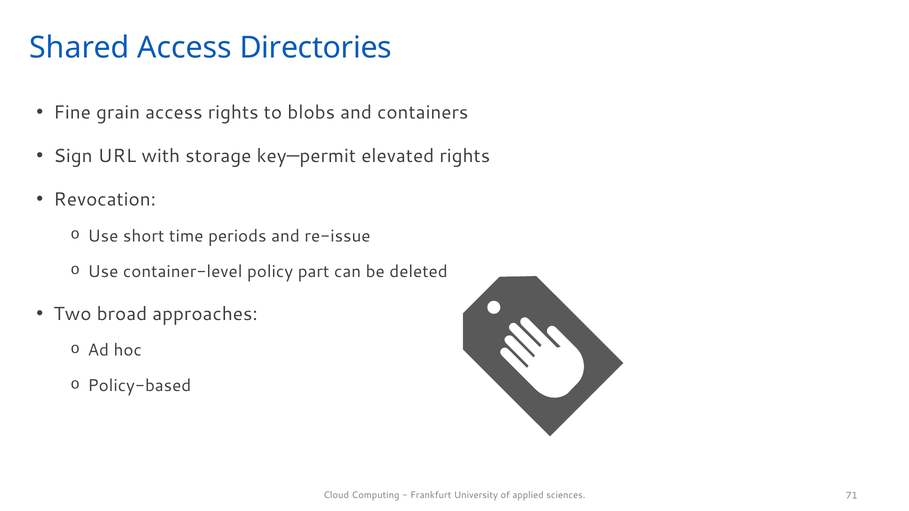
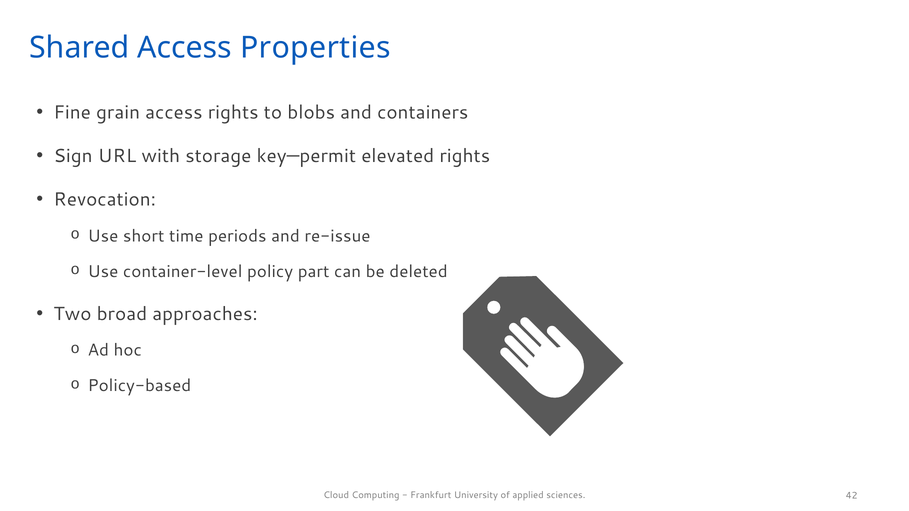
Directories: Directories -> Properties (315, 48)
71: 71 -> 42 (852, 496)
